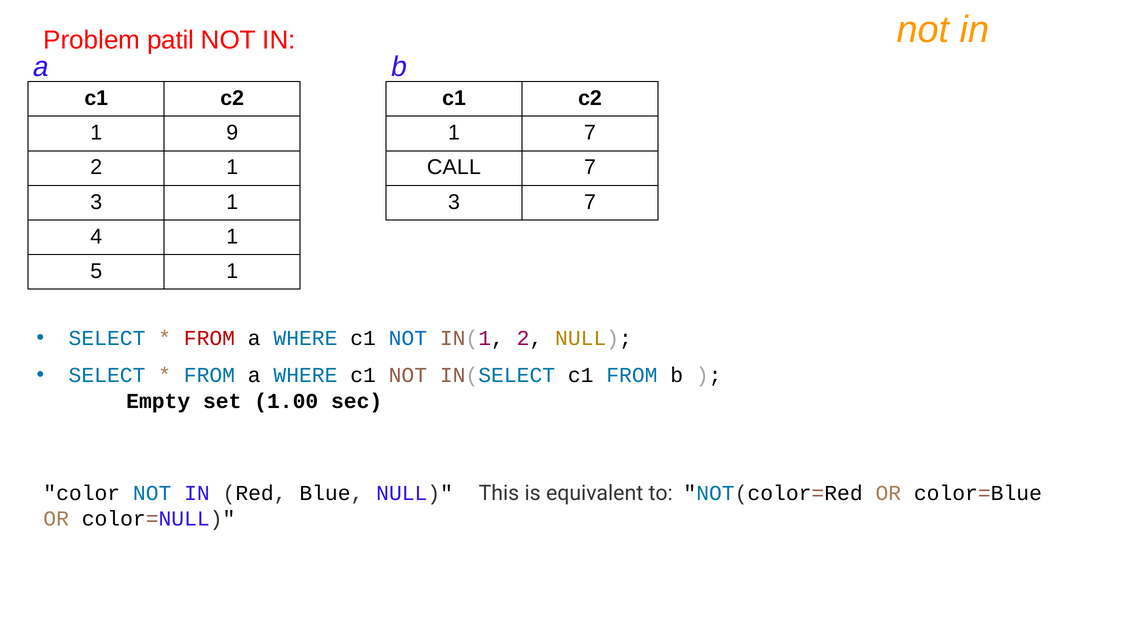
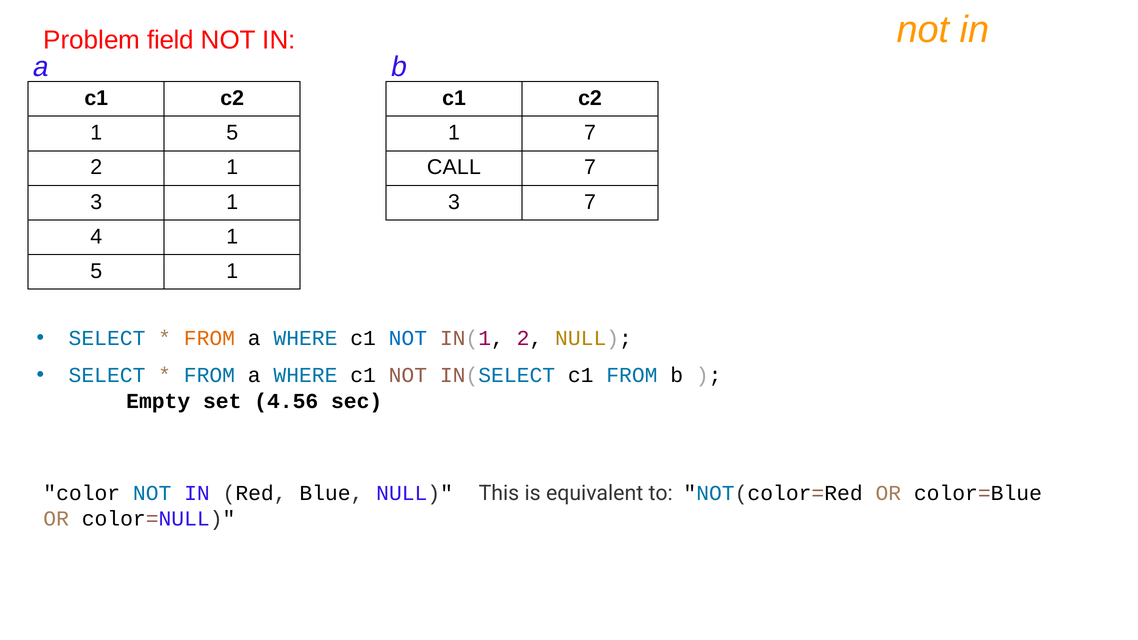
patil: patil -> field (171, 40)
9: 9 -> 5 (232, 133)
FROM colour: red -> orange (209, 339)
1.00: 1.00 -> 4.56 (286, 401)
